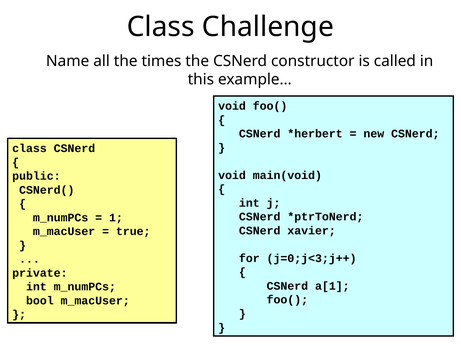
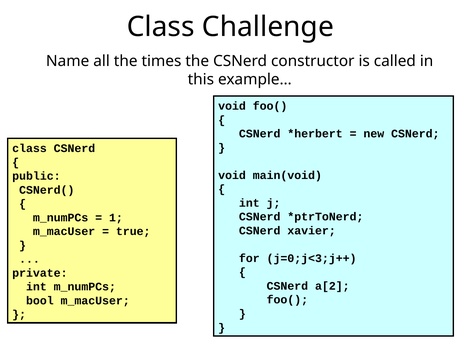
a[1: a[1 -> a[2 (332, 286)
